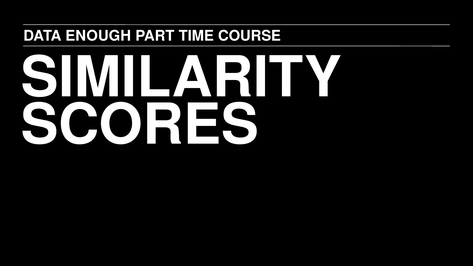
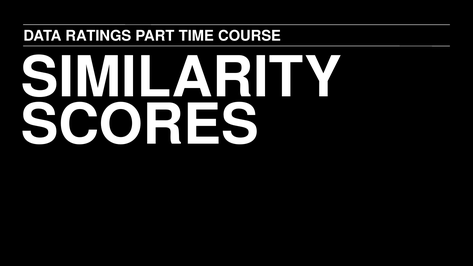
ENOUGH: ENOUGH -> RATINGS (98, 36)
